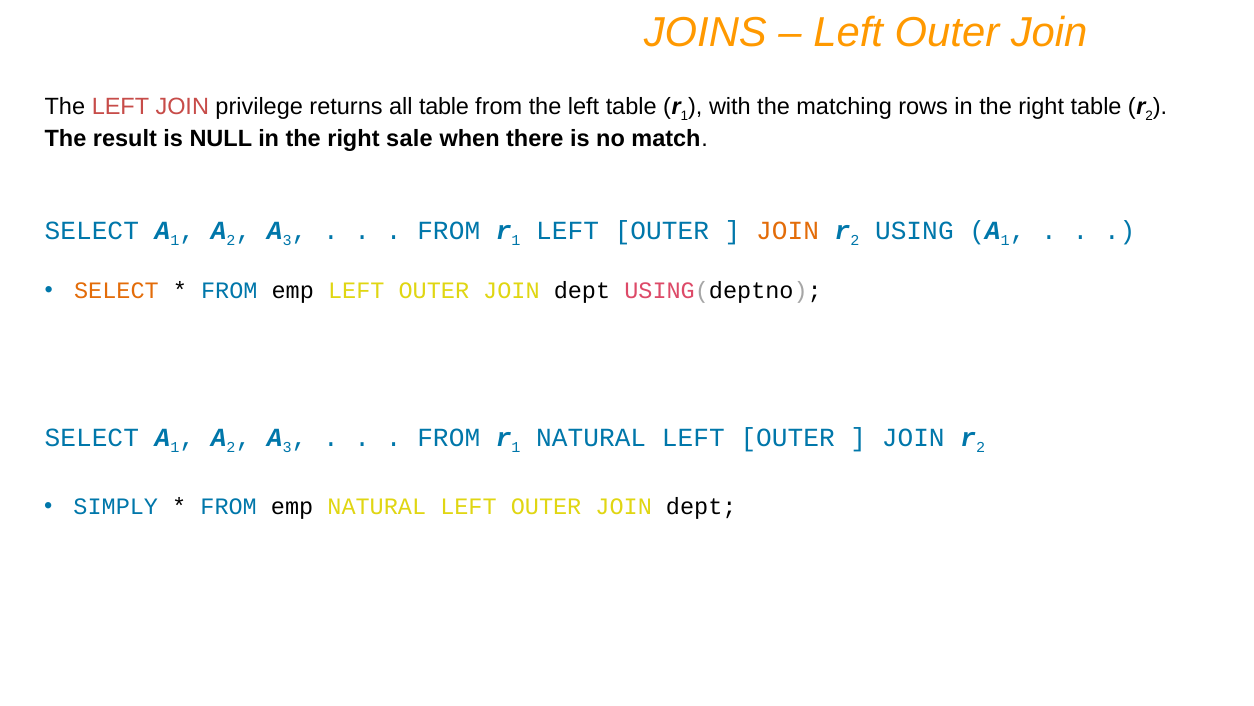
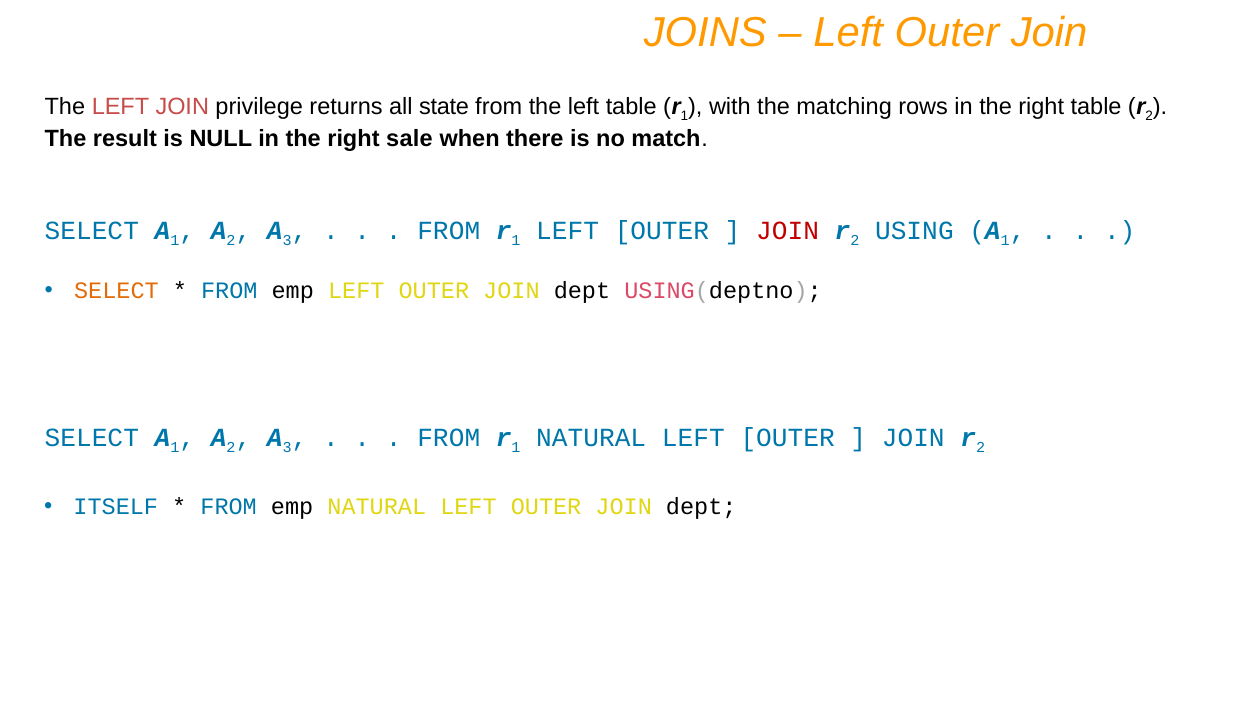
all table: table -> state (444, 107)
JOIN colour: orange -> red (788, 230)
SIMPLY: SIMPLY -> ITSELF (116, 506)
